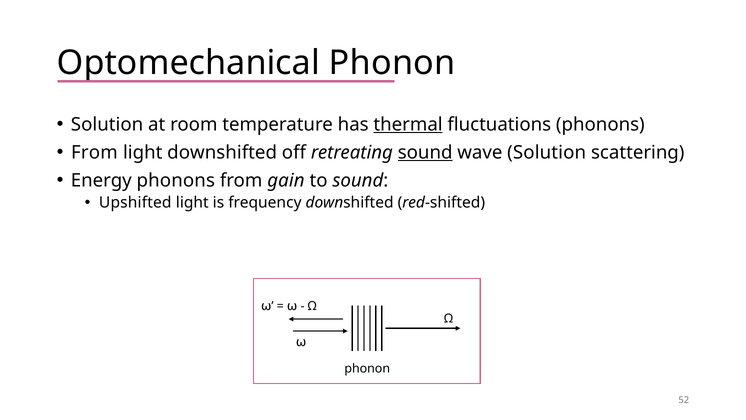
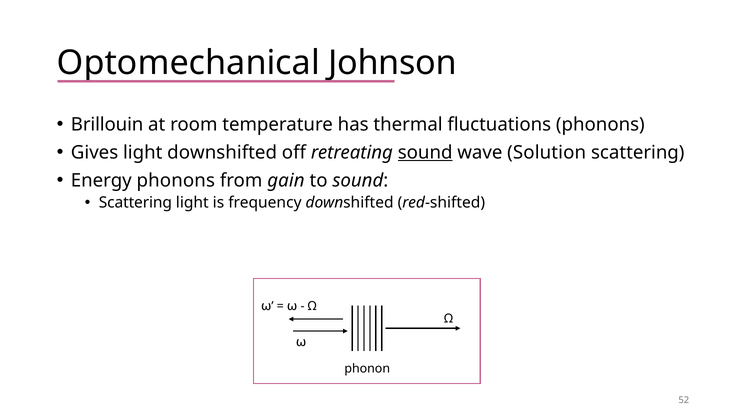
Phonon: Phonon -> Johnson (392, 63)
Solution: Solution -> Brillouin (107, 124)
thermal underline: present -> none (408, 124)
From: From -> Gives (95, 152)
Upshifted: Upshifted -> Scattering (135, 203)
